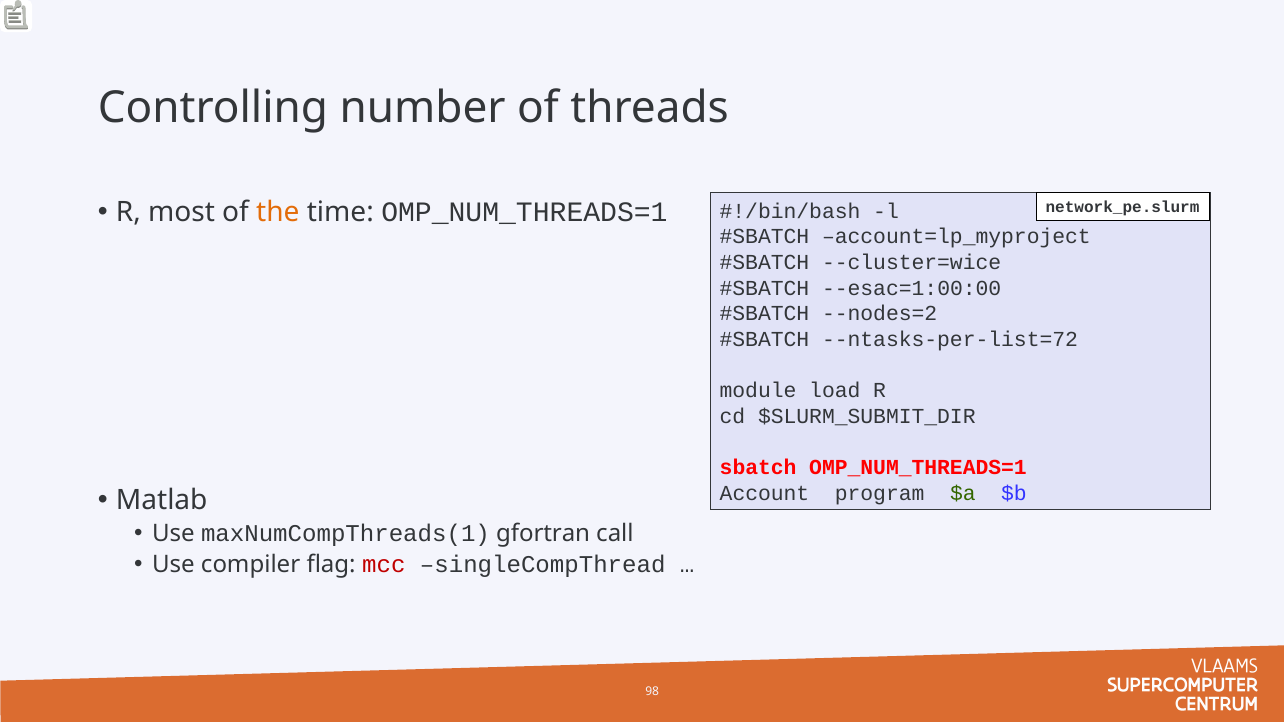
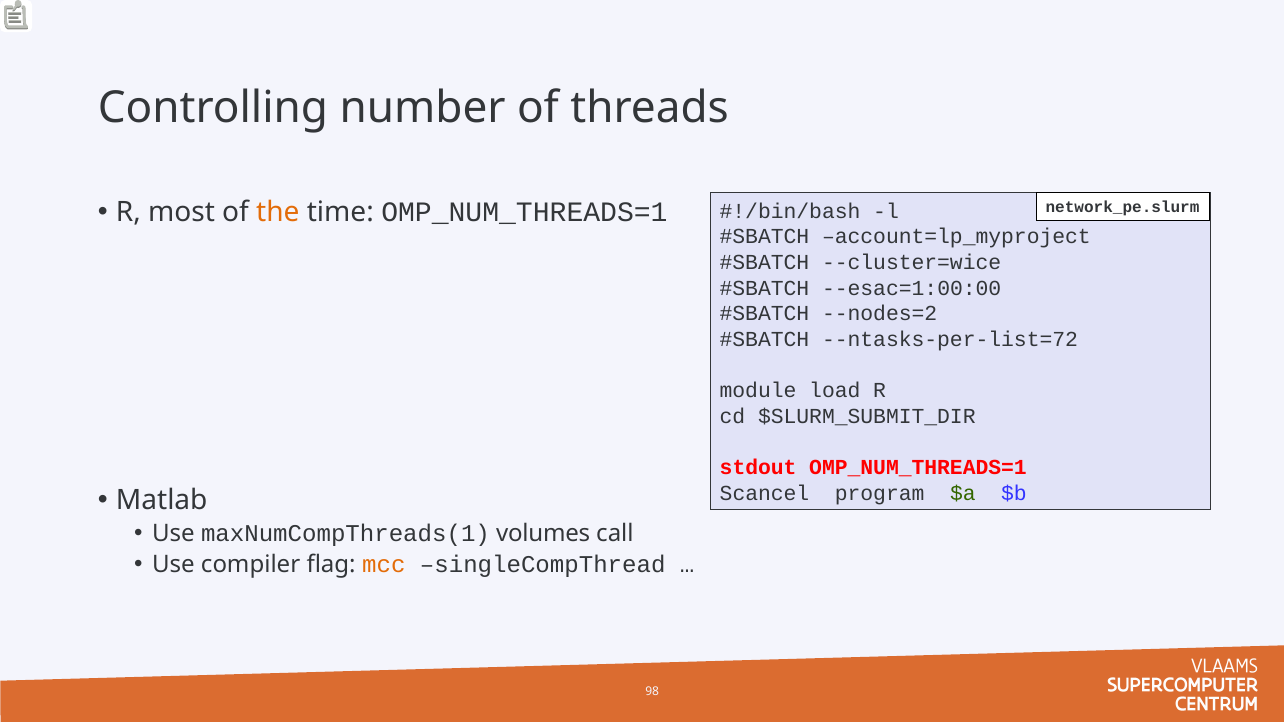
sbatch: sbatch -> stdout (758, 468)
Account: Account -> Scancel (765, 494)
gfortran: gfortran -> volumes (543, 533)
mcc colour: red -> orange (384, 564)
